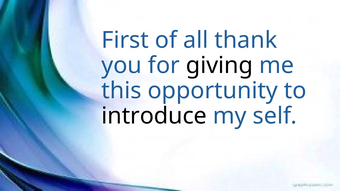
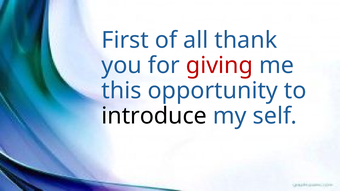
giving colour: black -> red (219, 66)
